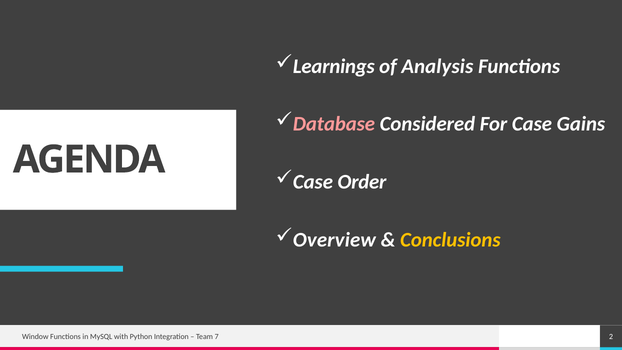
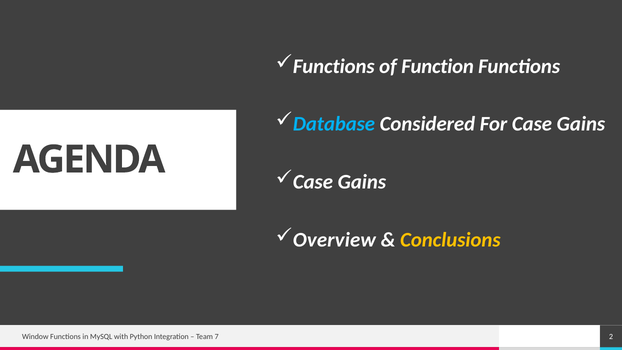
Learnings: Learnings -> Functions (334, 66)
Analysis: Analysis -> Function (438, 66)
Database colour: pink -> light blue (334, 124)
Order: Order -> Gains (362, 182)
